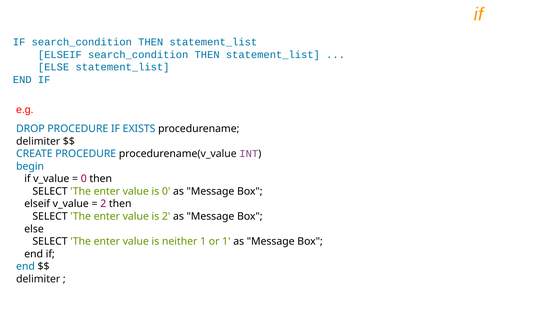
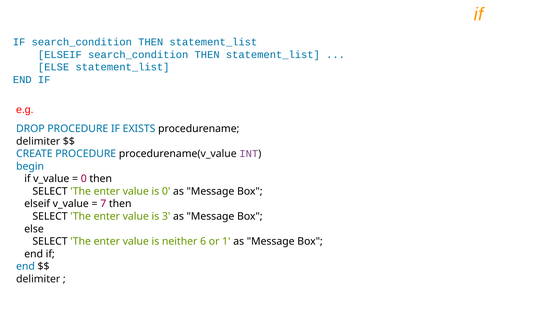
2: 2 -> 7 (103, 204)
is 2: 2 -> 3 (166, 217)
neither 1: 1 -> 6 (203, 242)
